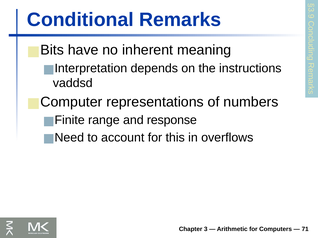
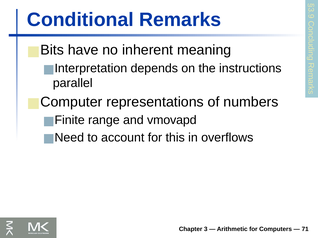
vaddsd: vaddsd -> parallel (73, 83)
response: response -> vmovapd (172, 120)
